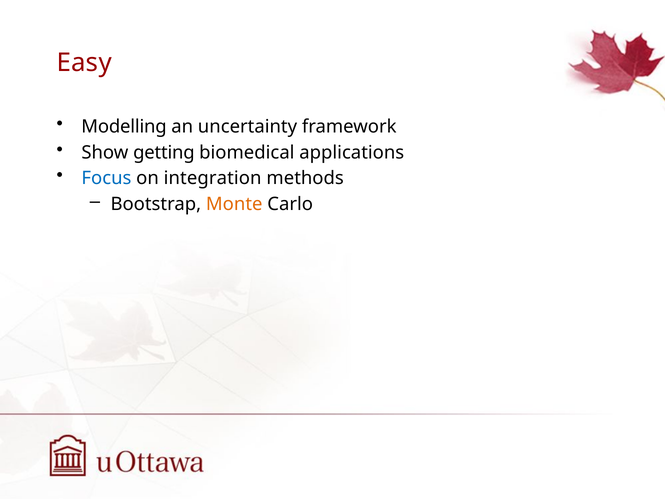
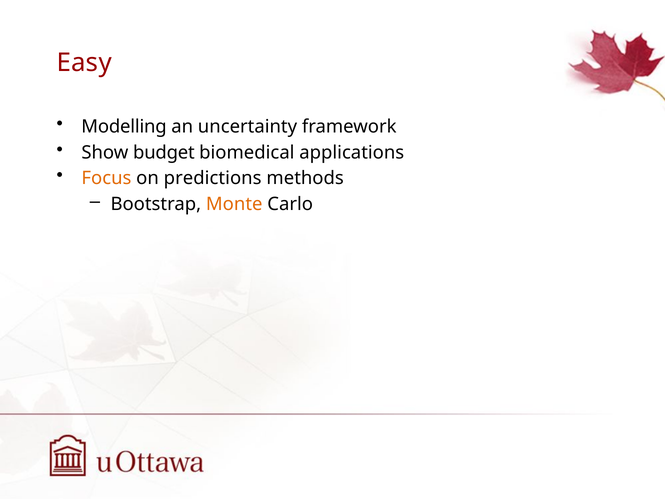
getting: getting -> budget (164, 152)
Focus colour: blue -> orange (106, 178)
integration: integration -> predictions (213, 178)
